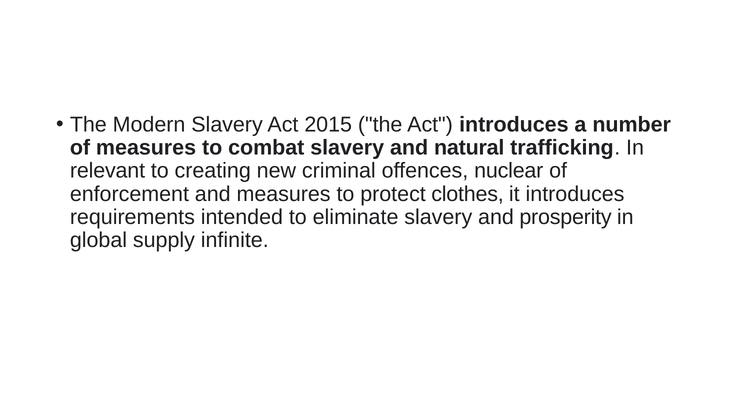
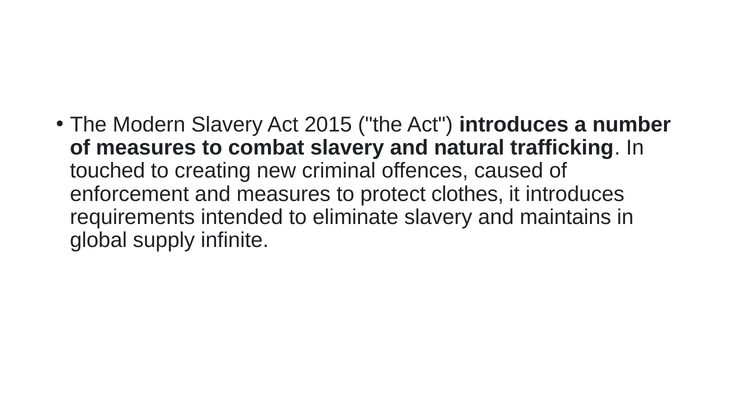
relevant: relevant -> touched (108, 171)
nuclear: nuclear -> caused (509, 171)
prosperity: prosperity -> maintains (565, 217)
